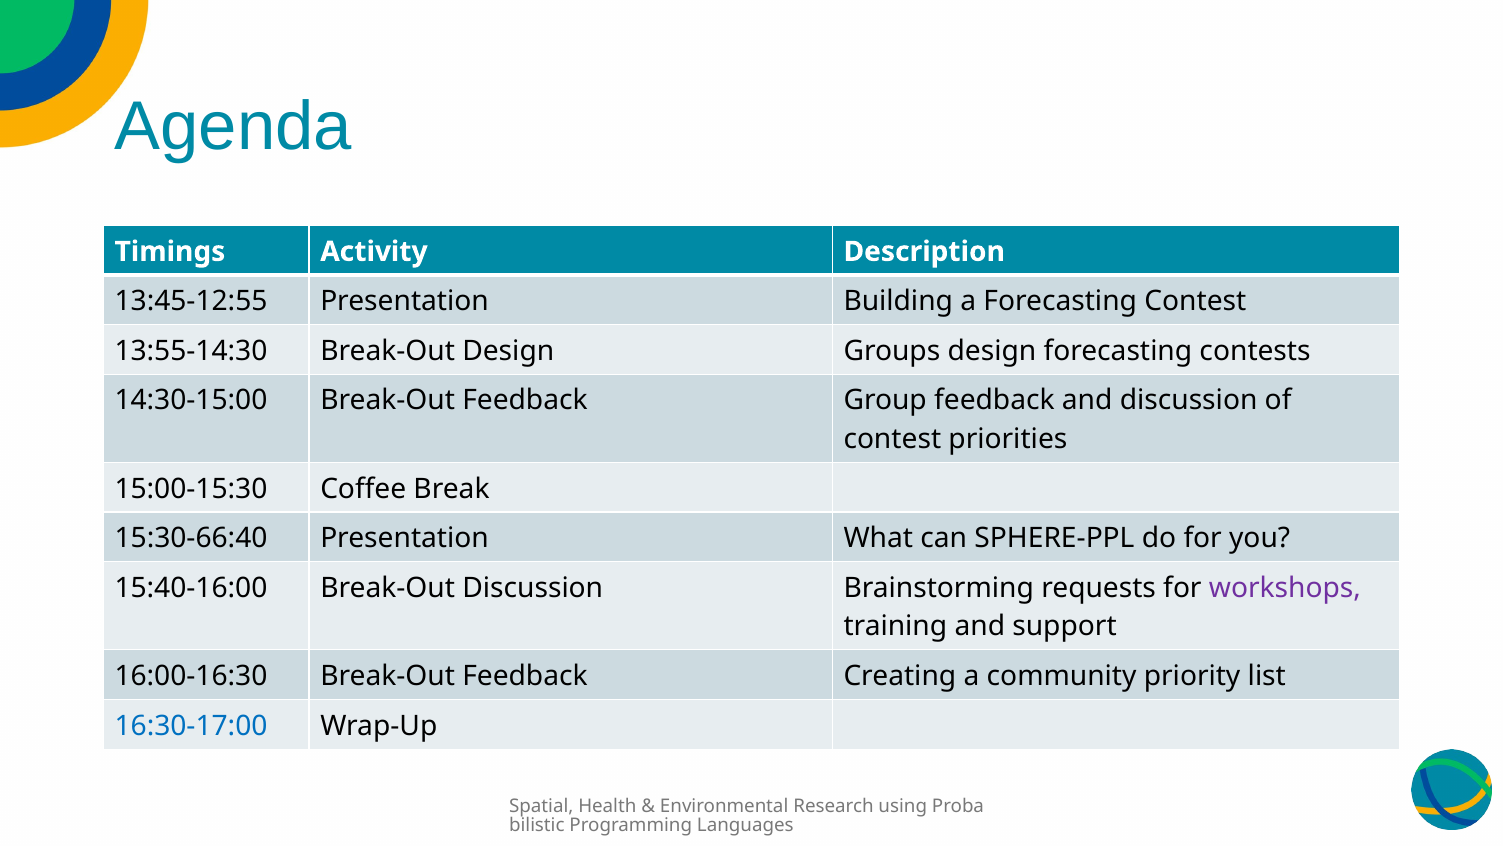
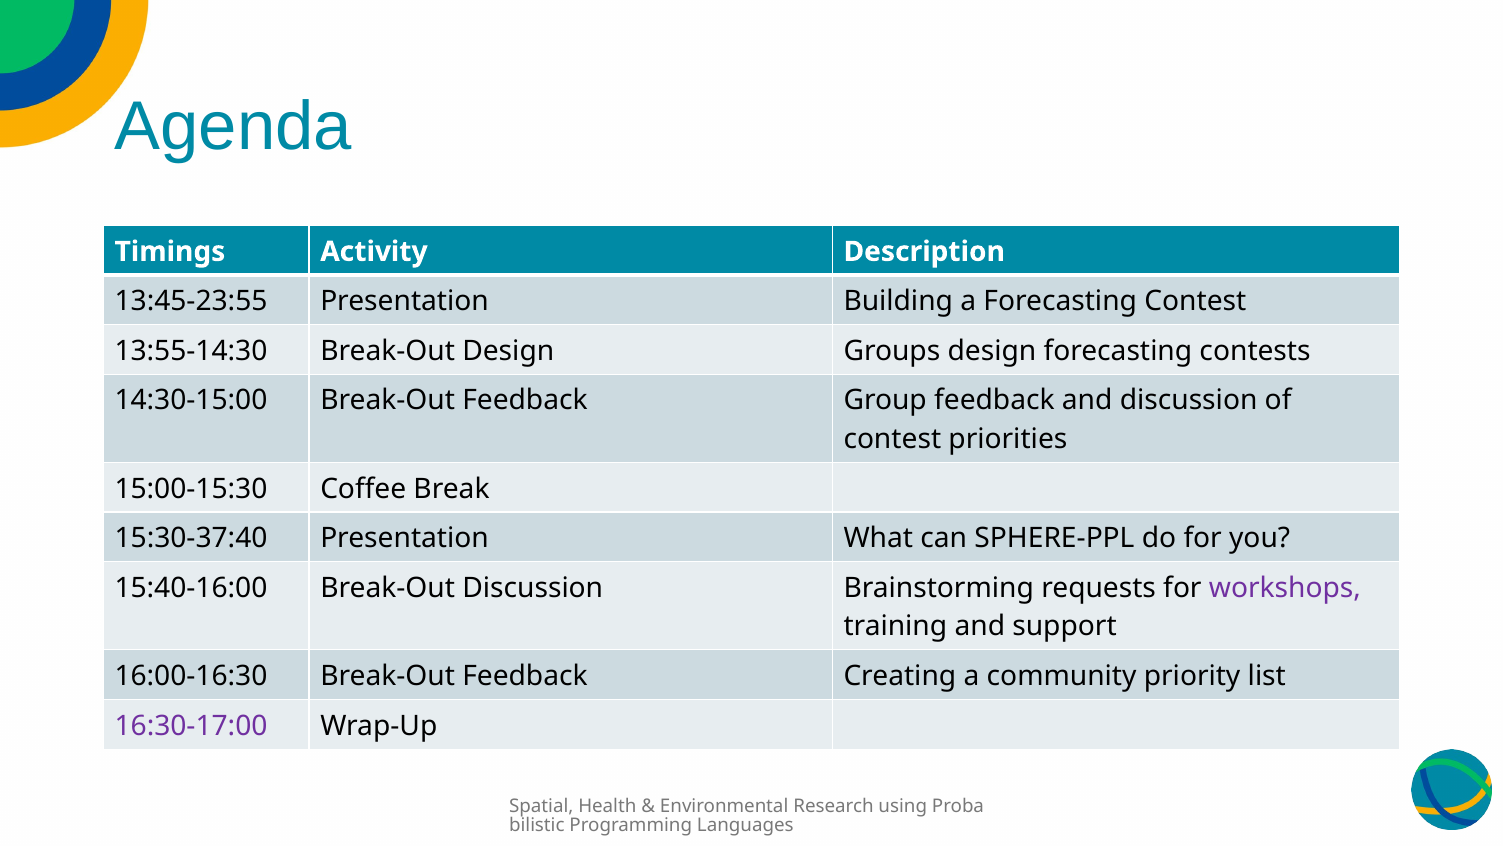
13:45-12:55: 13:45-12:55 -> 13:45-23:55 (191, 301)
15:30-66:40: 15:30-66:40 -> 15:30-37:40 (191, 538)
16:30-17:00 colour: blue -> purple (191, 725)
